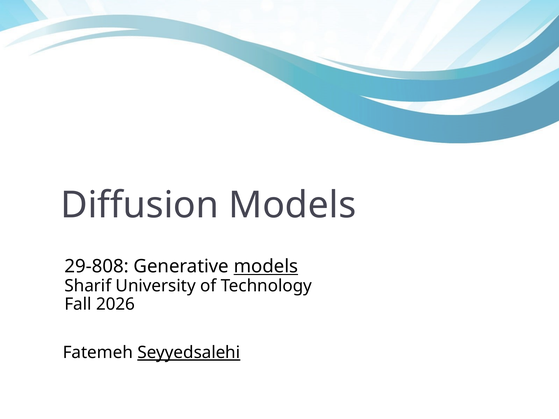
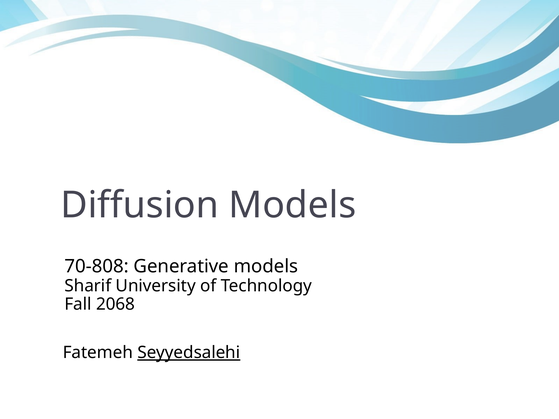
29-808: 29-808 -> 70-808 (97, 267)
models underline: present -> none (266, 267)
2026: 2026 -> 2068 (116, 304)
